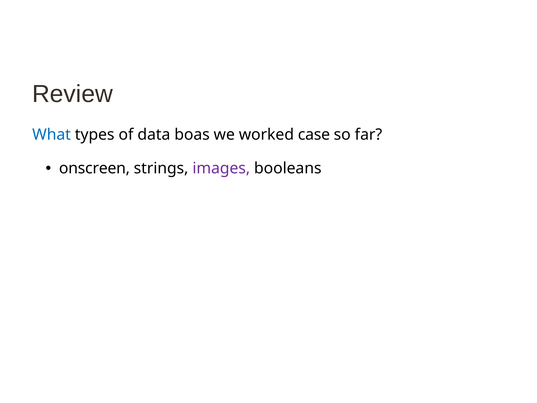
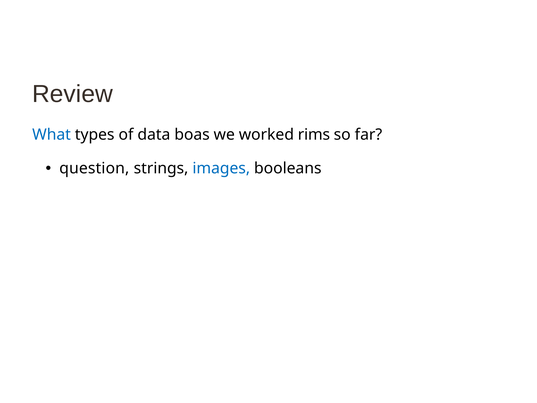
case: case -> rims (314, 135)
onscreen: onscreen -> question (94, 168)
images colour: purple -> blue (221, 168)
